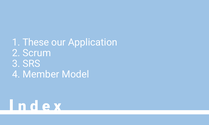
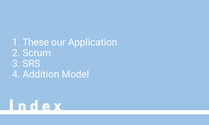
Member: Member -> Addition (41, 74)
